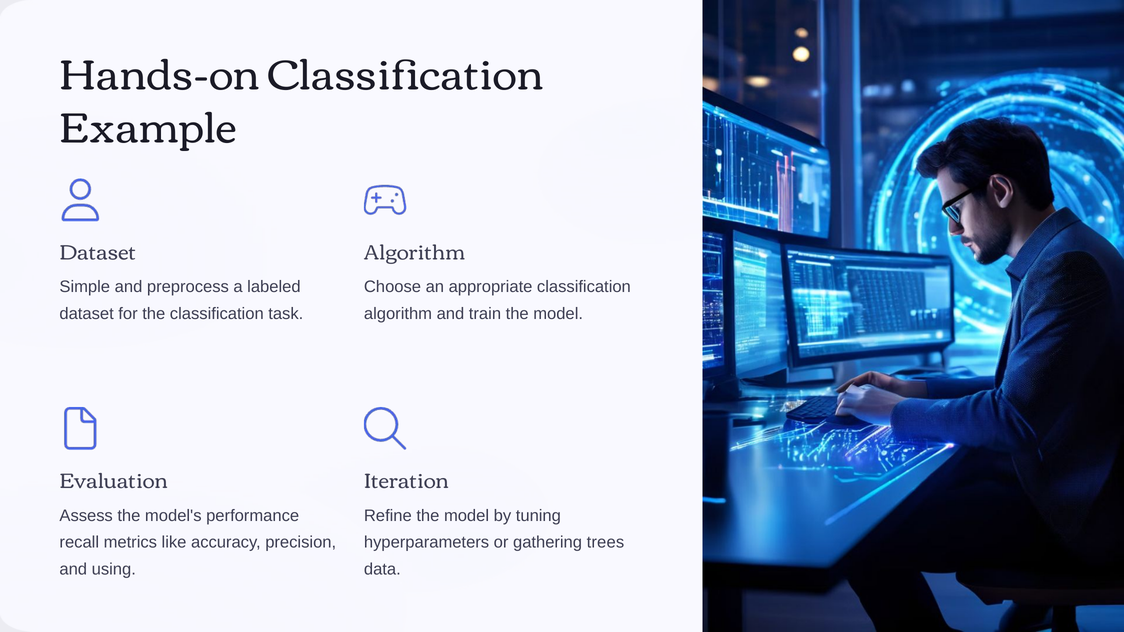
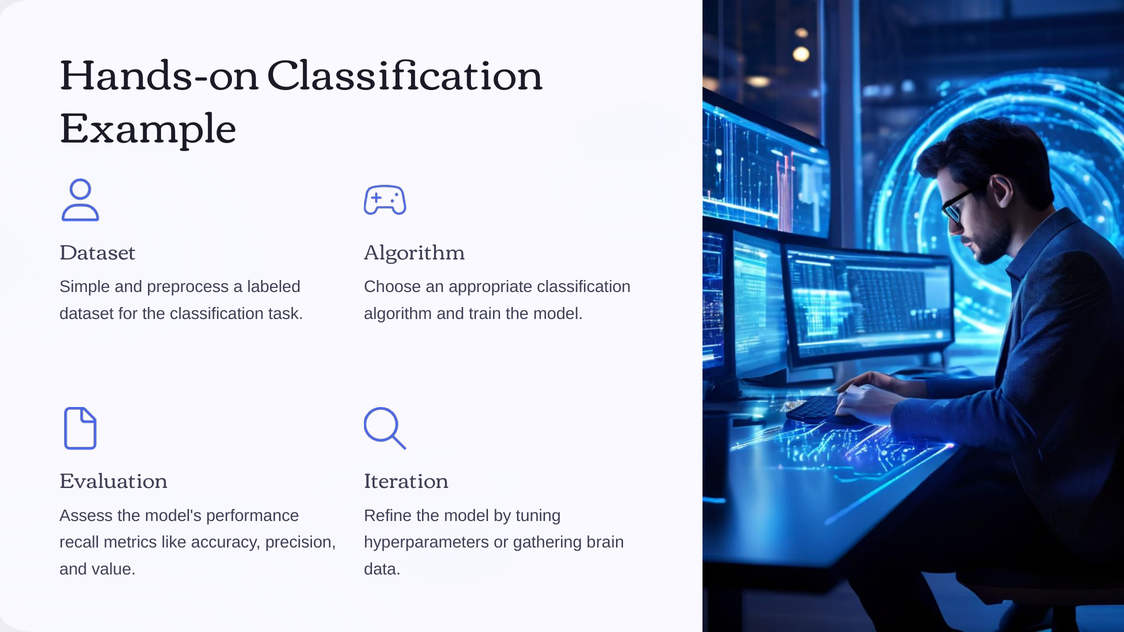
trees: trees -> brain (605, 543)
using: using -> value (114, 570)
